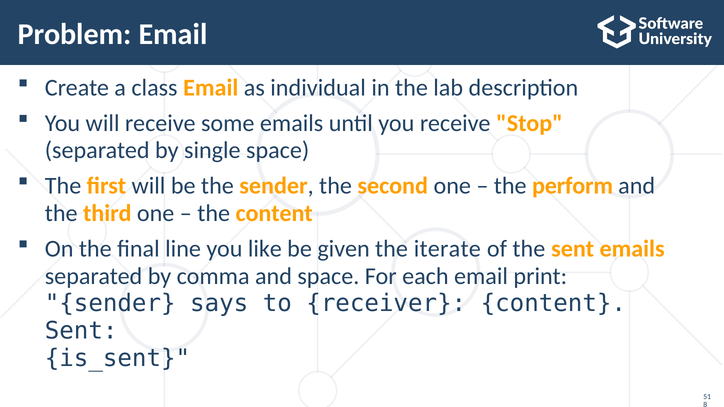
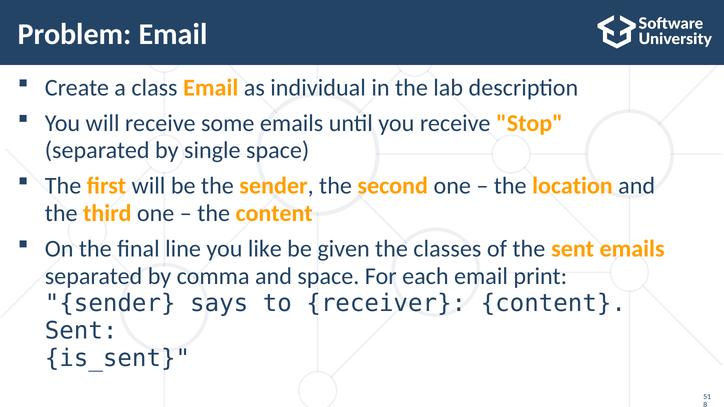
perform: perform -> location (572, 186)
iterate: iterate -> classes (447, 249)
